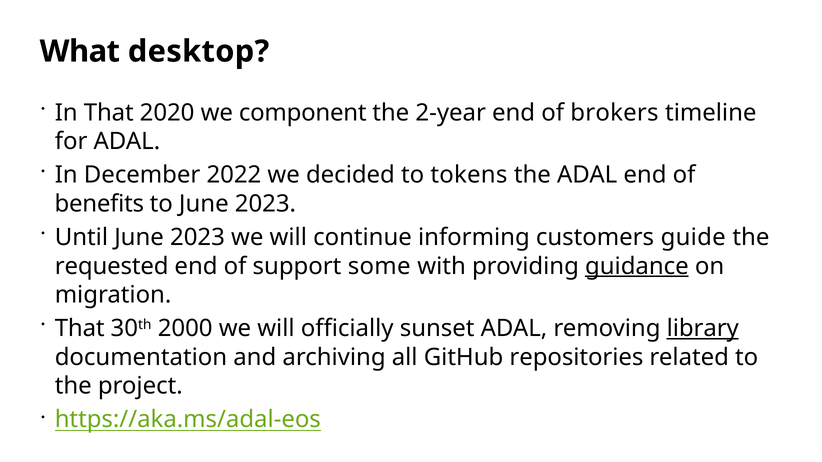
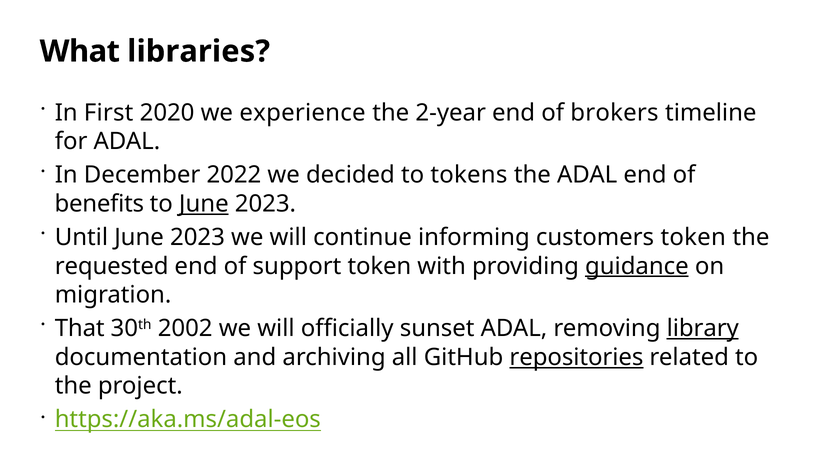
desktop: desktop -> libraries (199, 51)
In That: That -> First (109, 113)
component: component -> experience (303, 113)
June underline: none -> present (204, 204)
customers guide: guide -> token (693, 238)
support some: some -> token (379, 266)
2000: 2000 -> 2002 (185, 329)
repositories underline: none -> present (576, 358)
